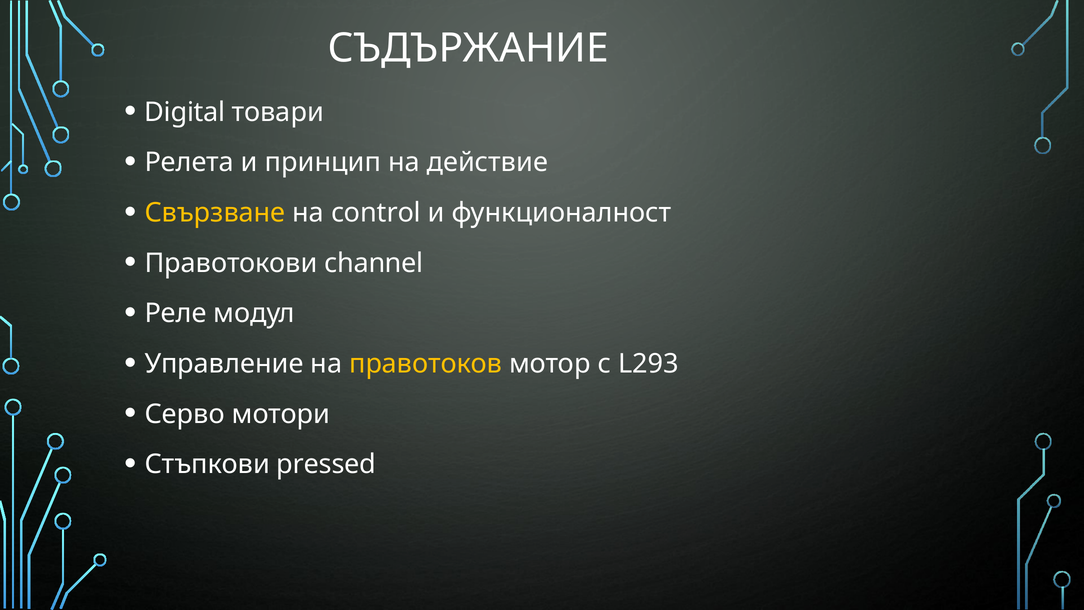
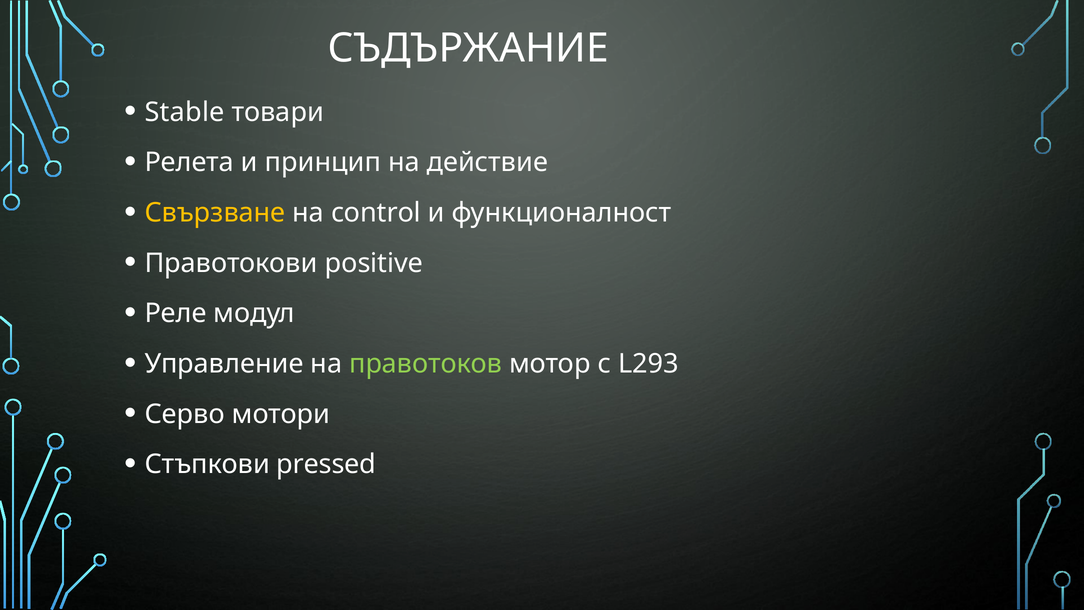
Digital: Digital -> Stable (185, 112)
channel: channel -> positive (374, 263)
правотоков colour: yellow -> light green (426, 364)
